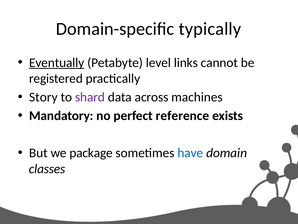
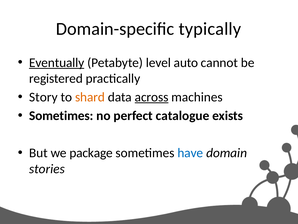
links: links -> auto (186, 63)
shard colour: purple -> orange (90, 97)
across underline: none -> present (152, 97)
Mandatory: Mandatory -> Sometimes (61, 116)
reference: reference -> catalogue (183, 116)
classes: classes -> stories (47, 169)
